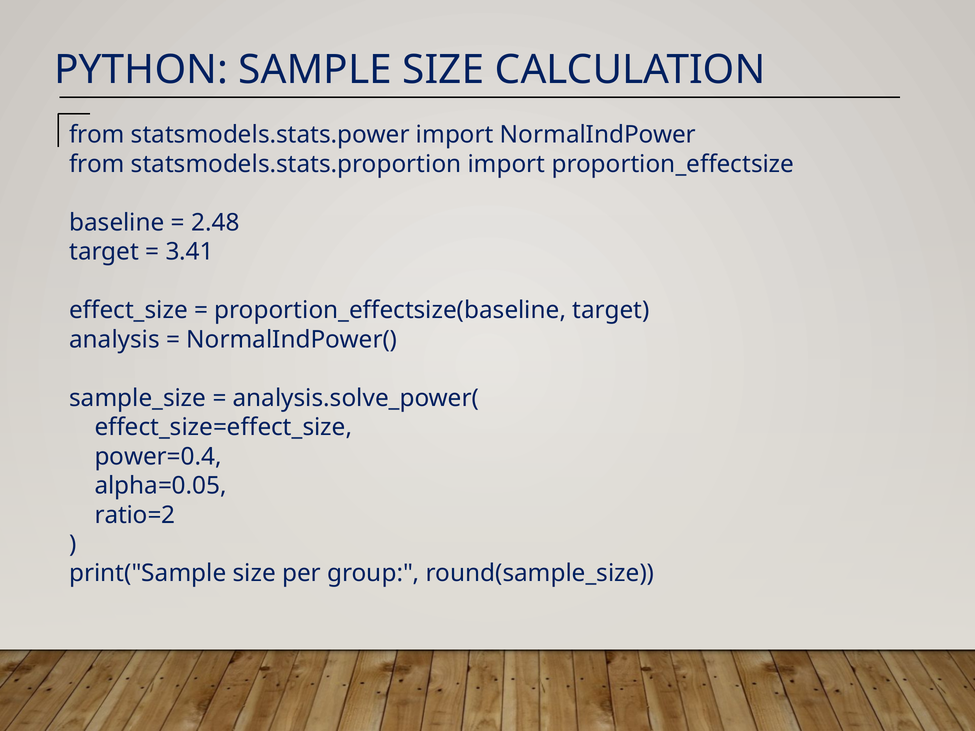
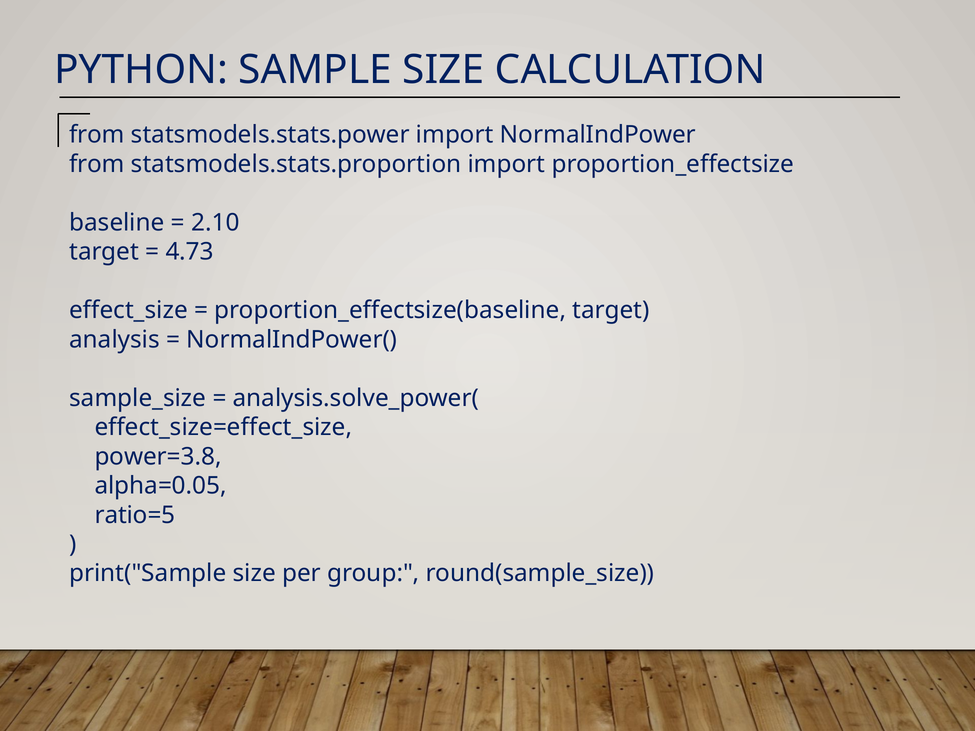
2.48: 2.48 -> 2.10 (215, 223)
3.41: 3.41 -> 4.73 (190, 252)
power=0.4: power=0.4 -> power=3.8 (158, 457)
ratio=2: ratio=2 -> ratio=5 (135, 515)
